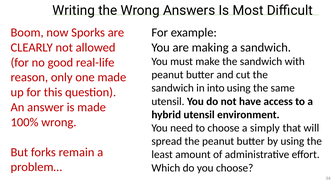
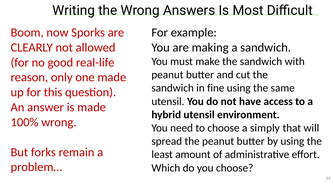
into: into -> fine (216, 88)
